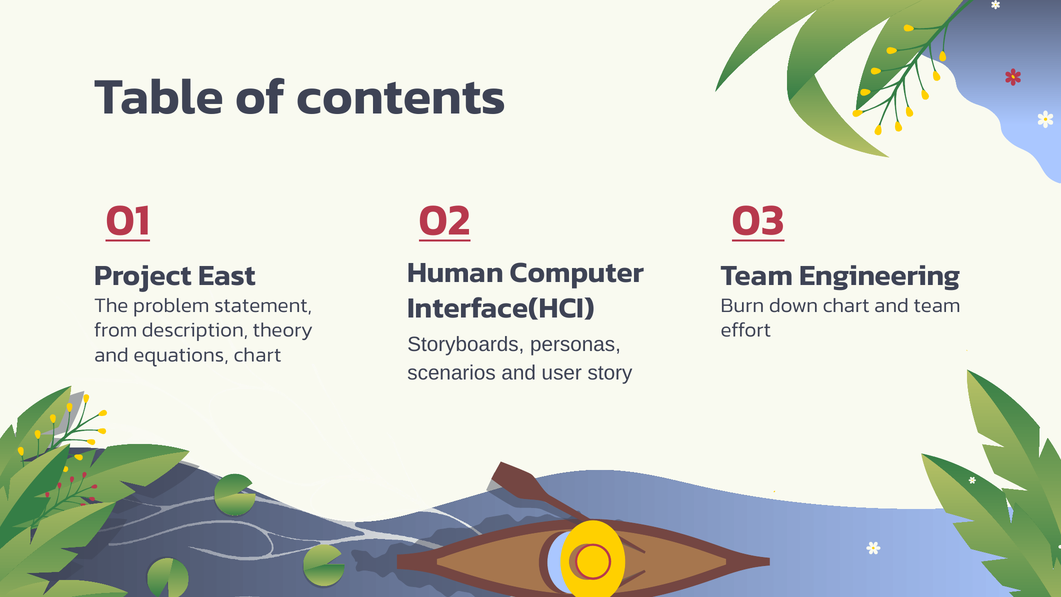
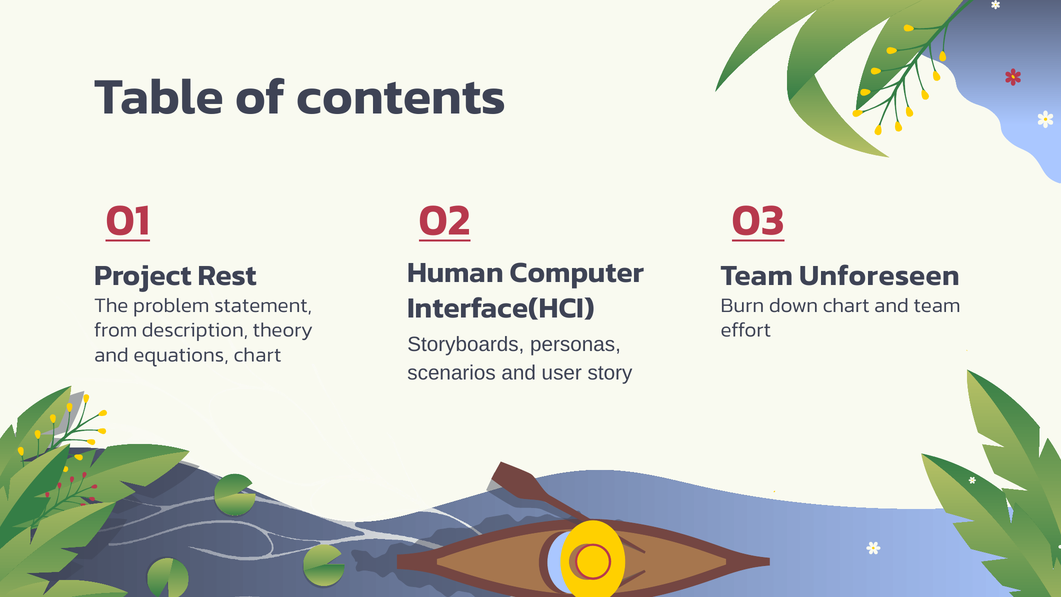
East: East -> Rest (227, 276)
Engineering: Engineering -> Unforeseen (880, 276)
